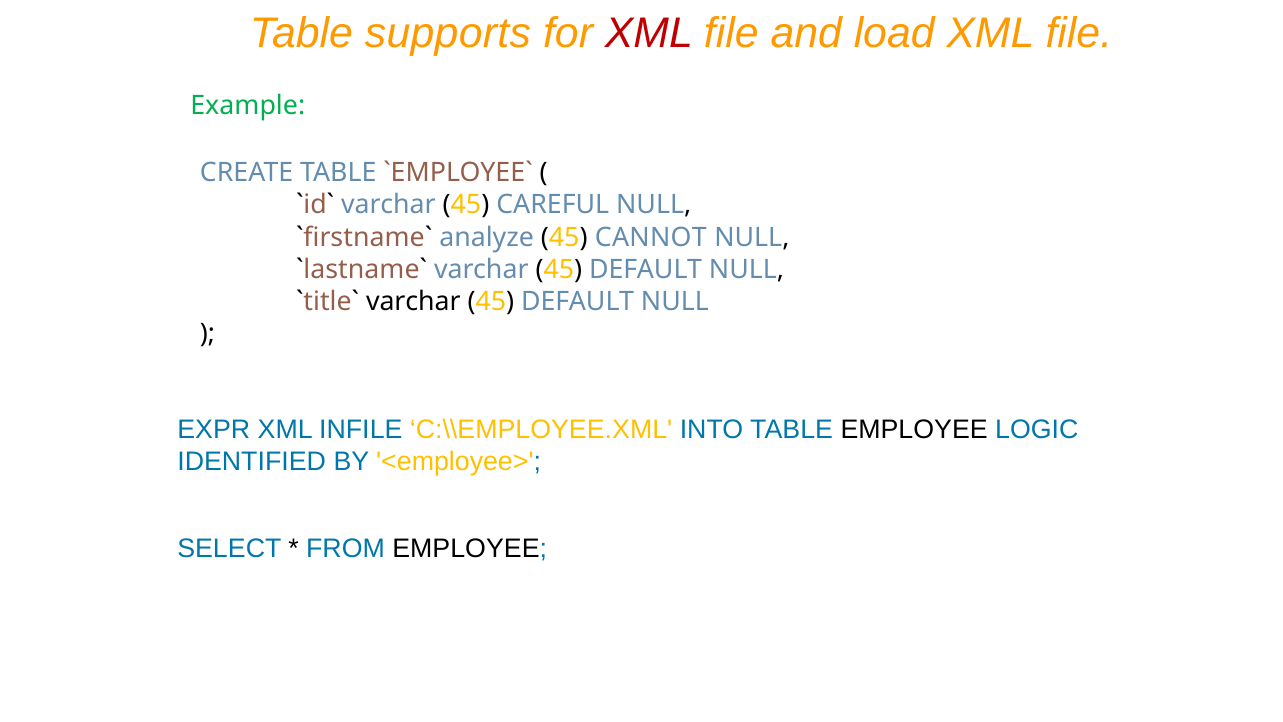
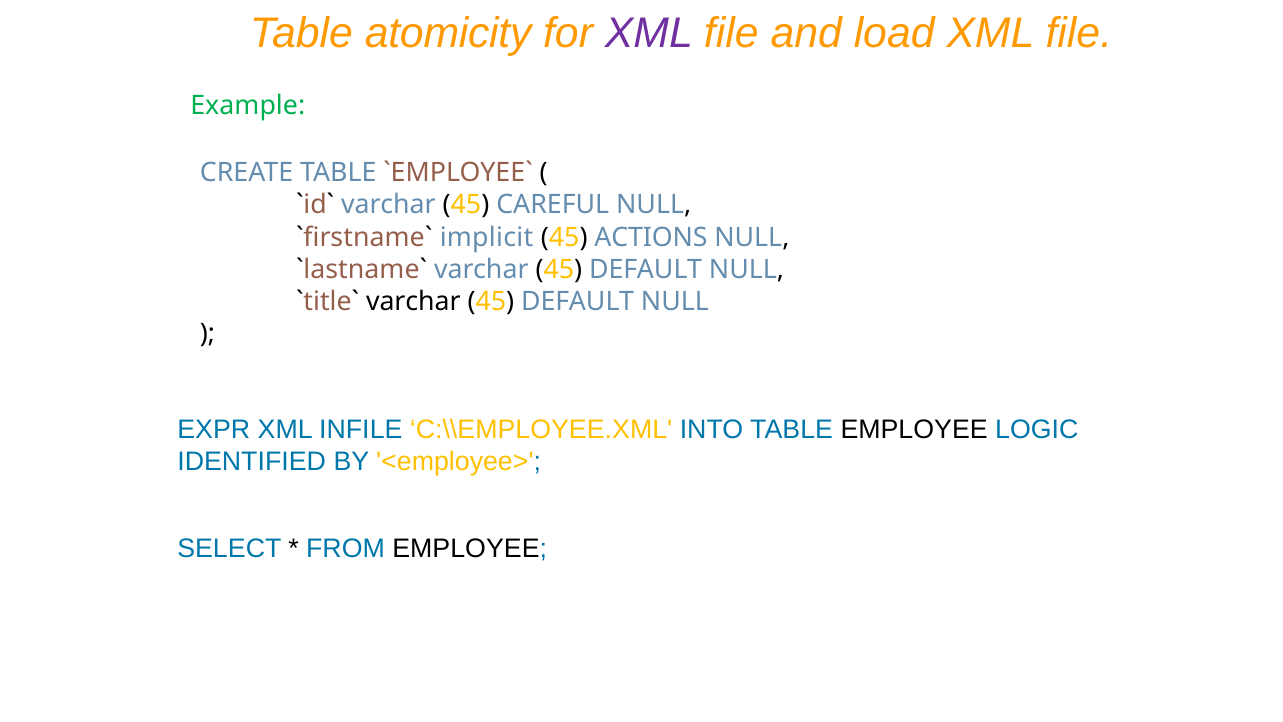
supports: supports -> atomicity (448, 33)
XML colour: red -> purple (649, 33)
analyze: analyze -> implicit (487, 237)
CANNOT: CANNOT -> ACTIONS (651, 237)
